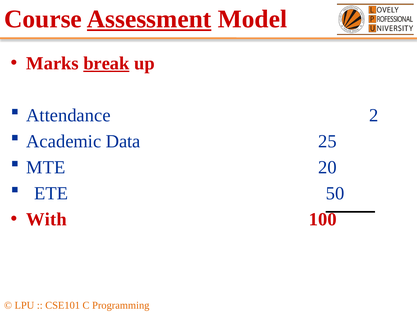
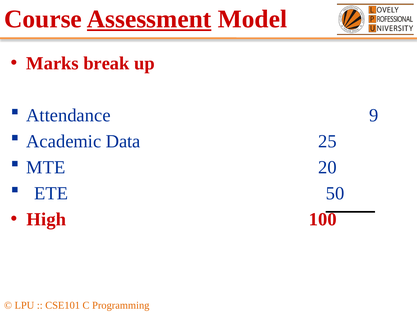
break underline: present -> none (106, 63)
2: 2 -> 9 (374, 115)
With: With -> High (46, 219)
